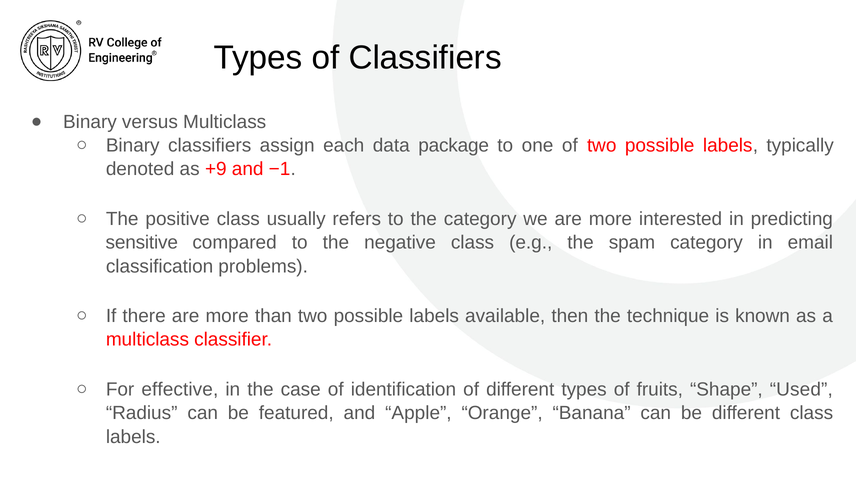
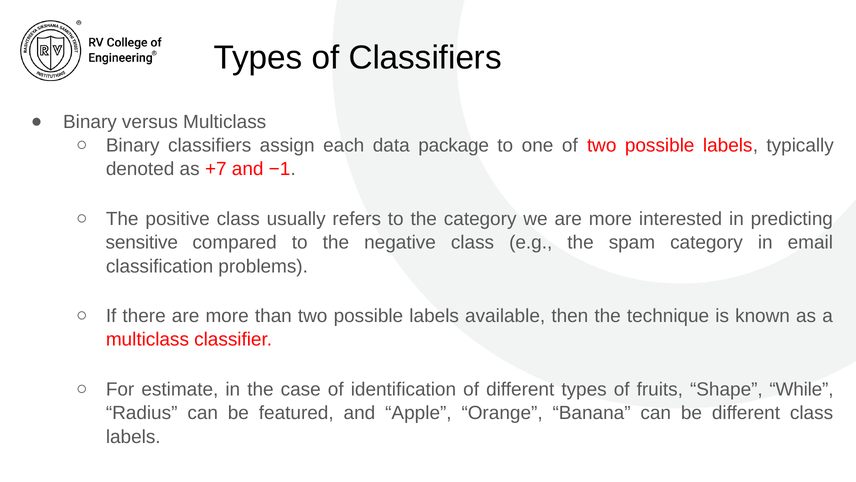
+9: +9 -> +7 (216, 169)
effective: effective -> estimate (180, 389)
Used: Used -> While (801, 389)
